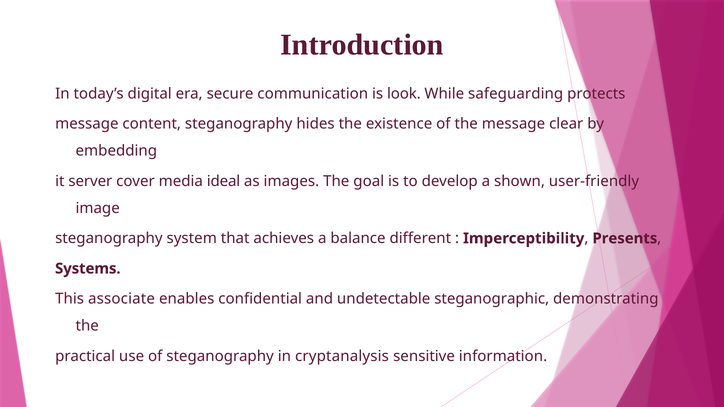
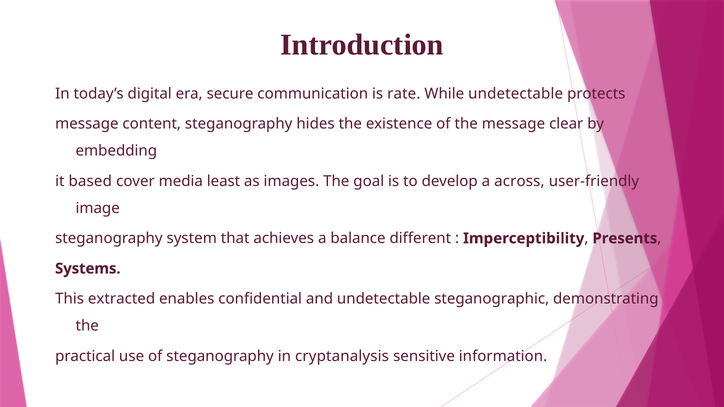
look: look -> rate (404, 94)
While safeguarding: safeguarding -> undetectable (516, 94)
server: server -> based (90, 181)
ideal: ideal -> least (224, 181)
shown: shown -> across (519, 181)
associate: associate -> extracted (122, 299)
